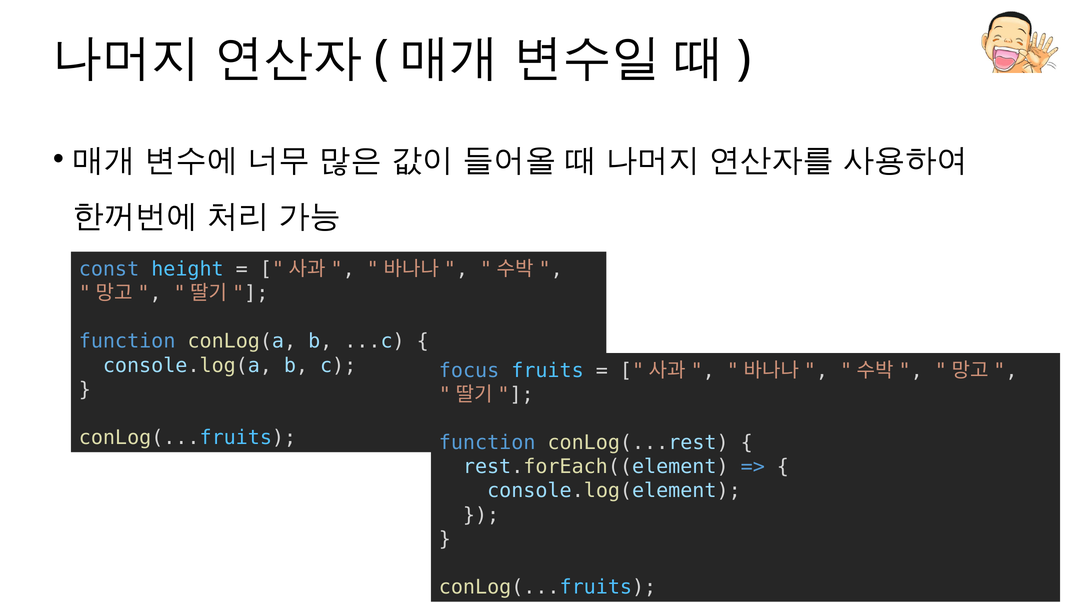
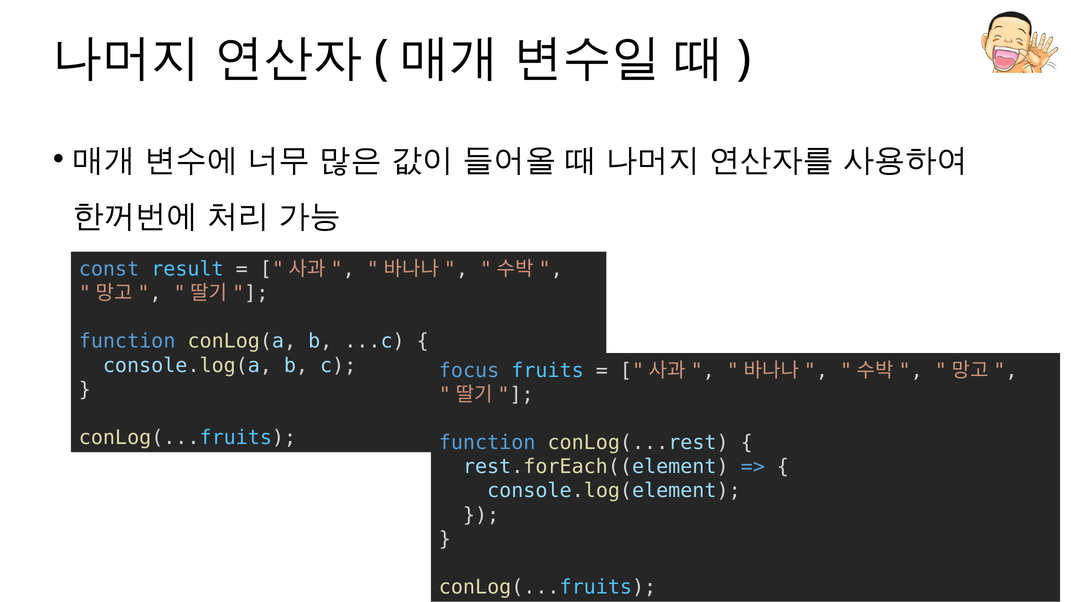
height: height -> result (187, 269)
